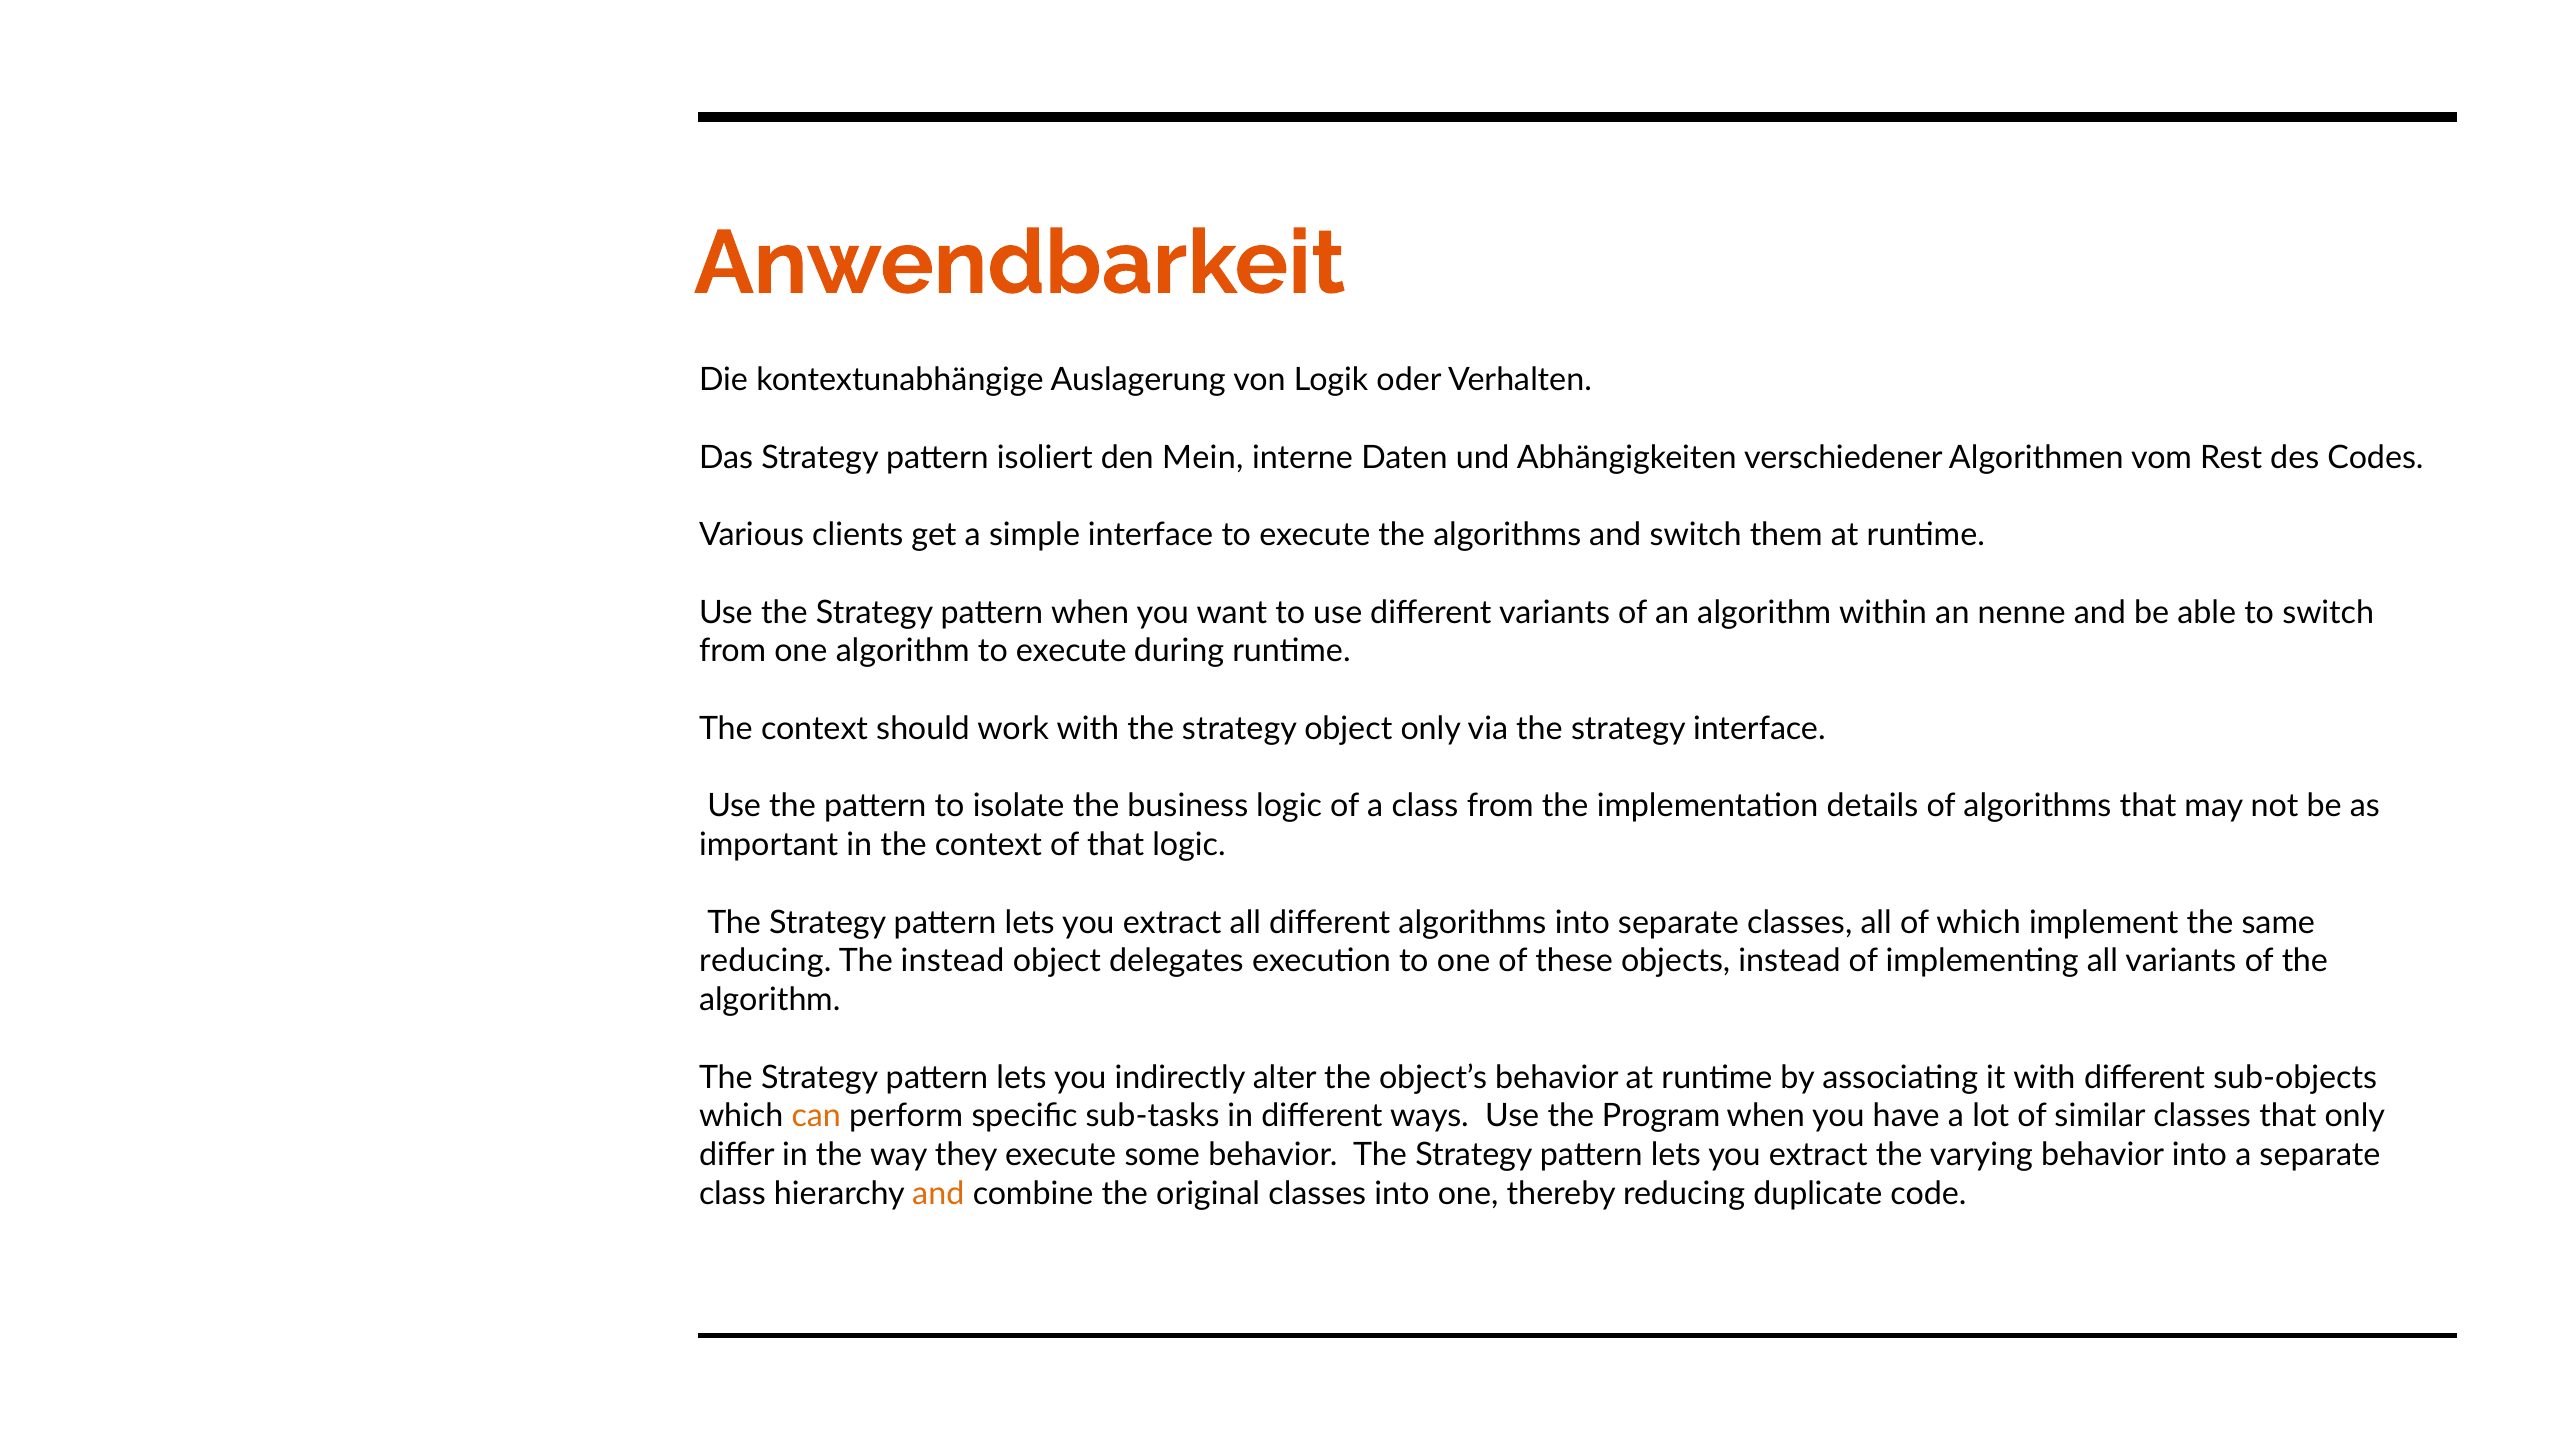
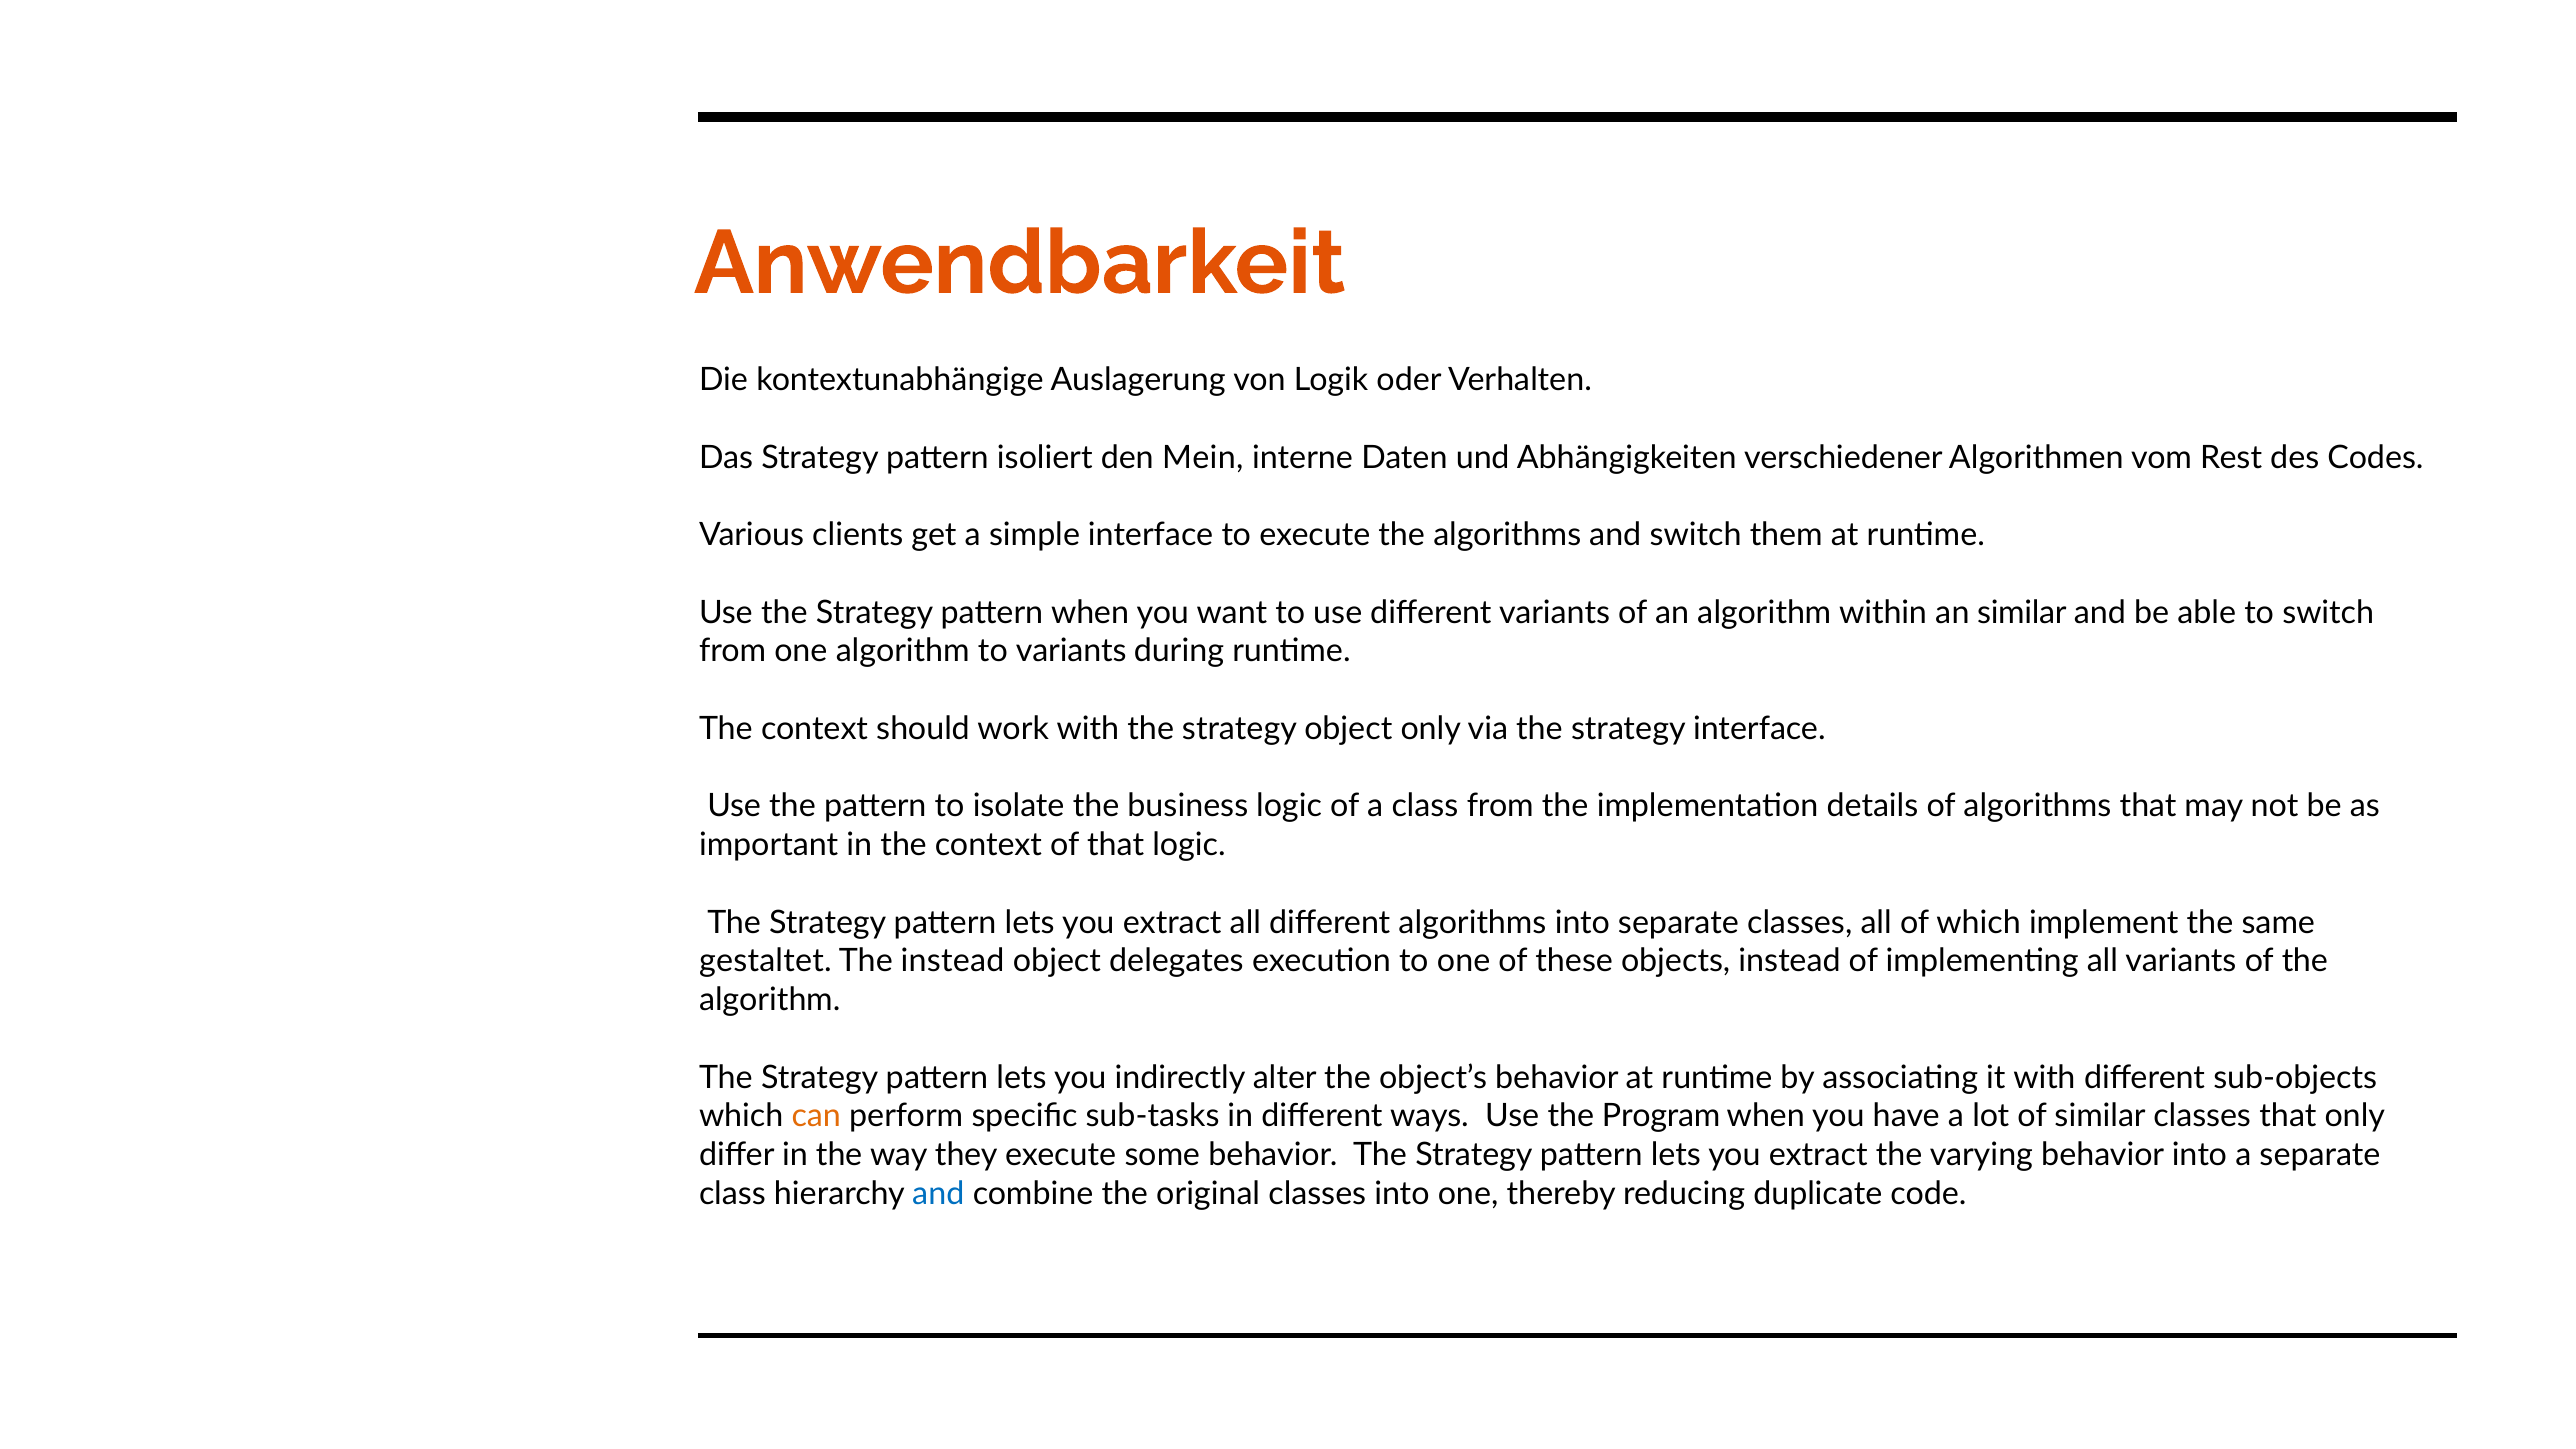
an nenne: nenne -> similar (2022, 613)
algorithm to execute: execute -> variants (1071, 651)
reducing: reducing -> gestaltet (765, 961)
and colour: orange -> blue (938, 1194)
